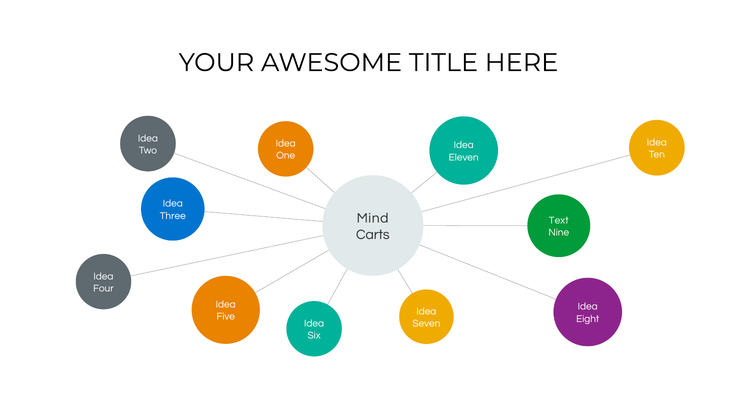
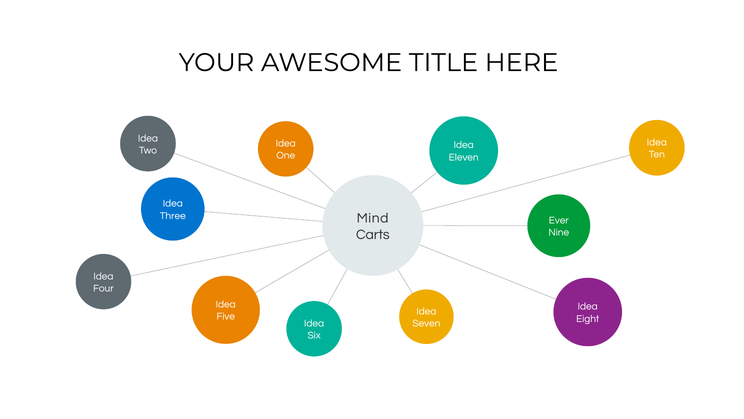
Text: Text -> Ever (559, 220)
